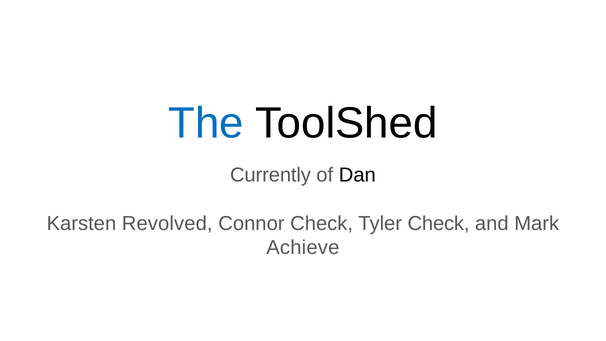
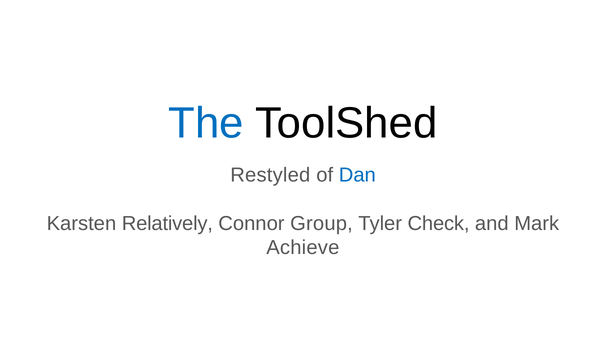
Currently: Currently -> Restyled (270, 175)
Dan colour: black -> blue (357, 175)
Revolved: Revolved -> Relatively (167, 223)
Connor Check: Check -> Group (322, 223)
